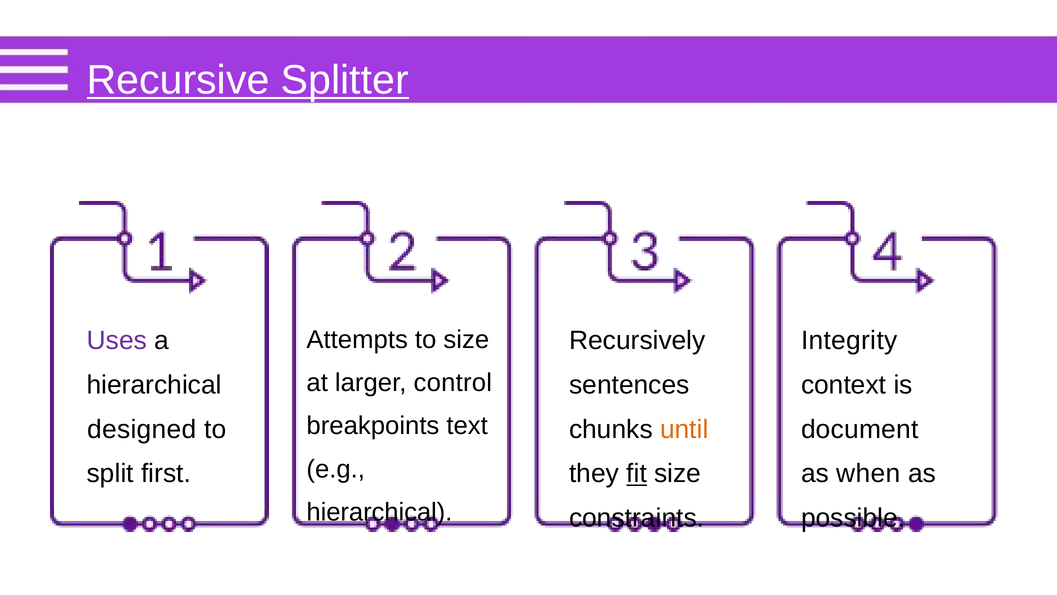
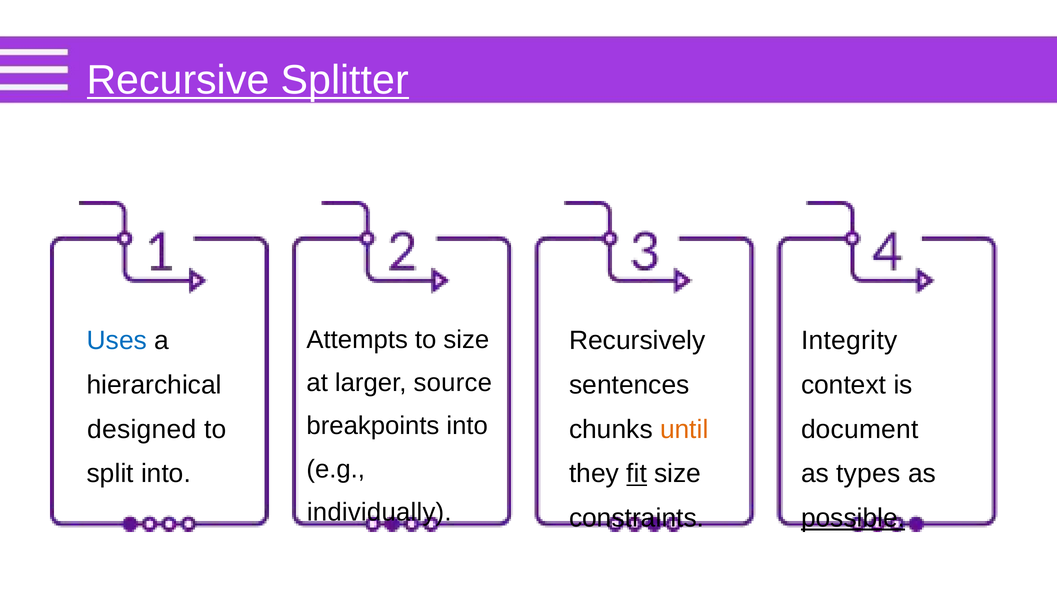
Uses colour: purple -> blue (117, 340)
control: control -> source (453, 383)
breakpoints text: text -> into (467, 426)
split first: first -> into (166, 473)
when: when -> types (868, 473)
hierarchical: hierarchical -> individually (379, 512)
possible underline: none -> present (853, 518)
